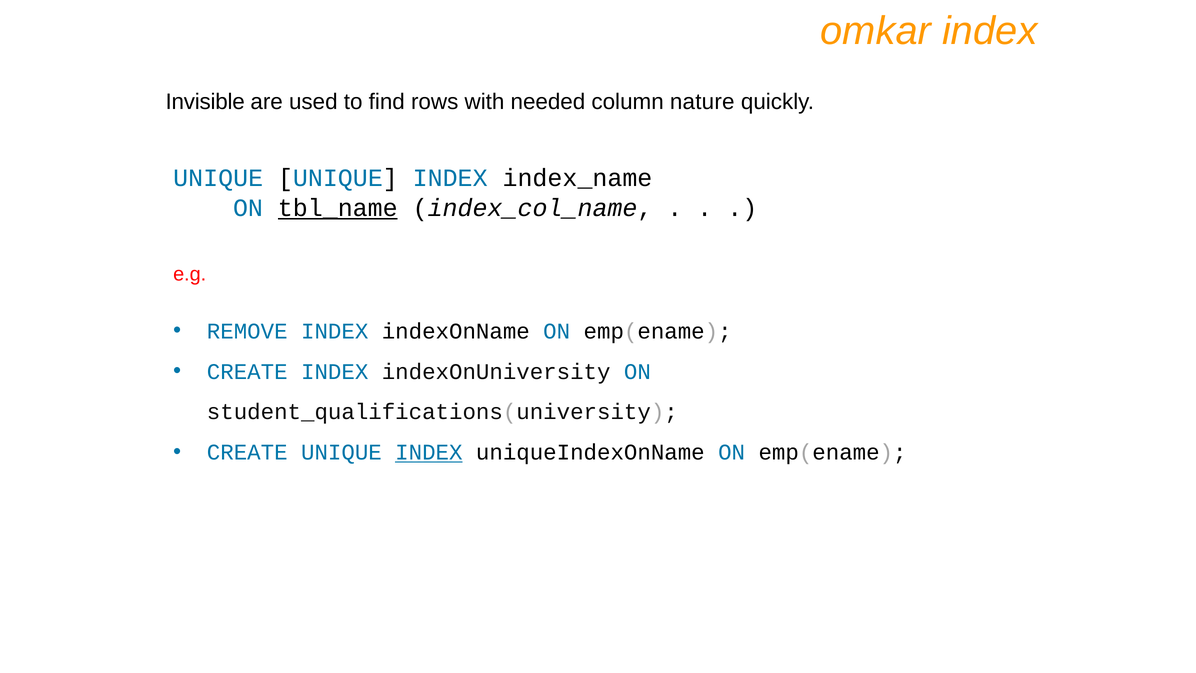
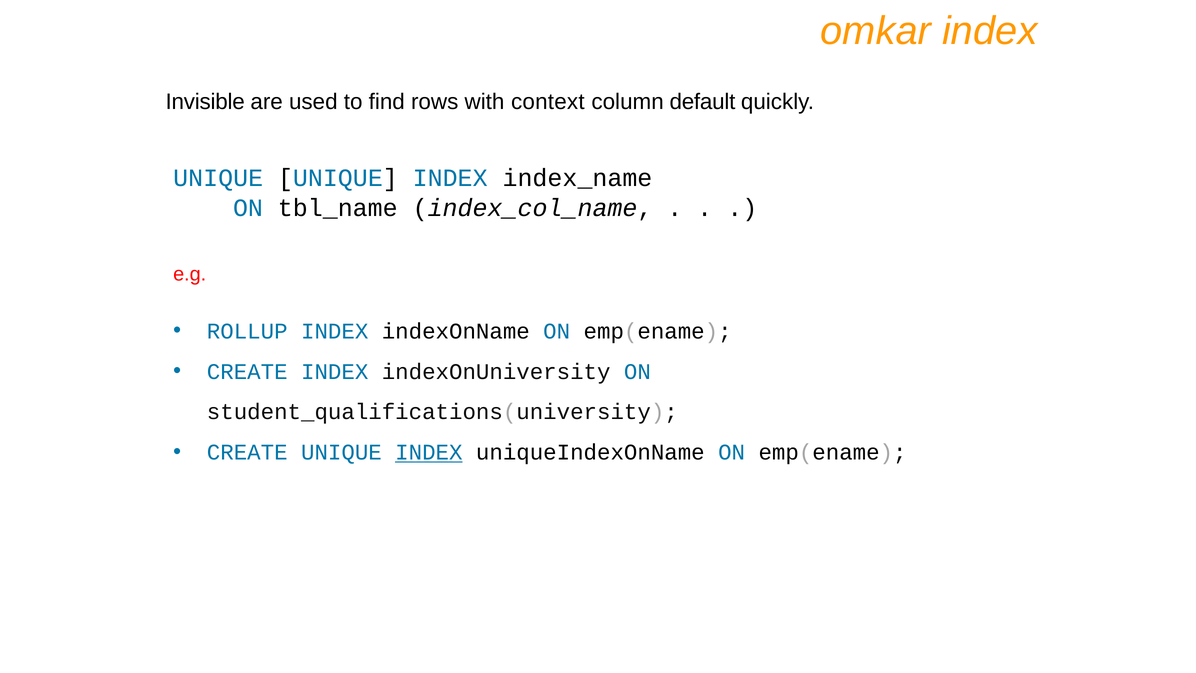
needed: needed -> context (548, 102)
nature: nature -> default (702, 102)
tbl_name underline: present -> none (338, 208)
REMOVE: REMOVE -> ROLLUP (247, 331)
